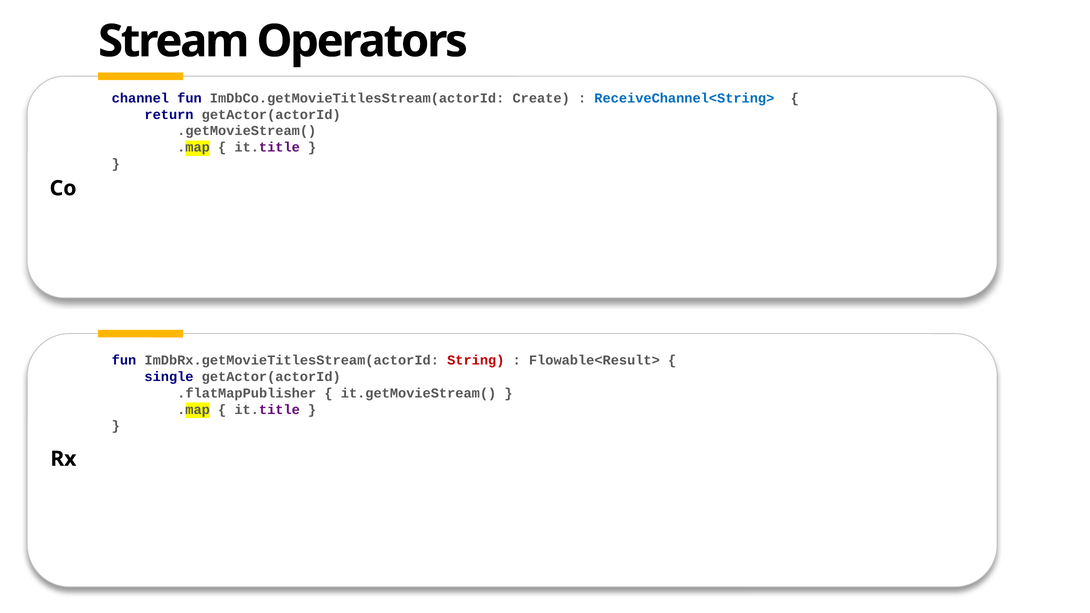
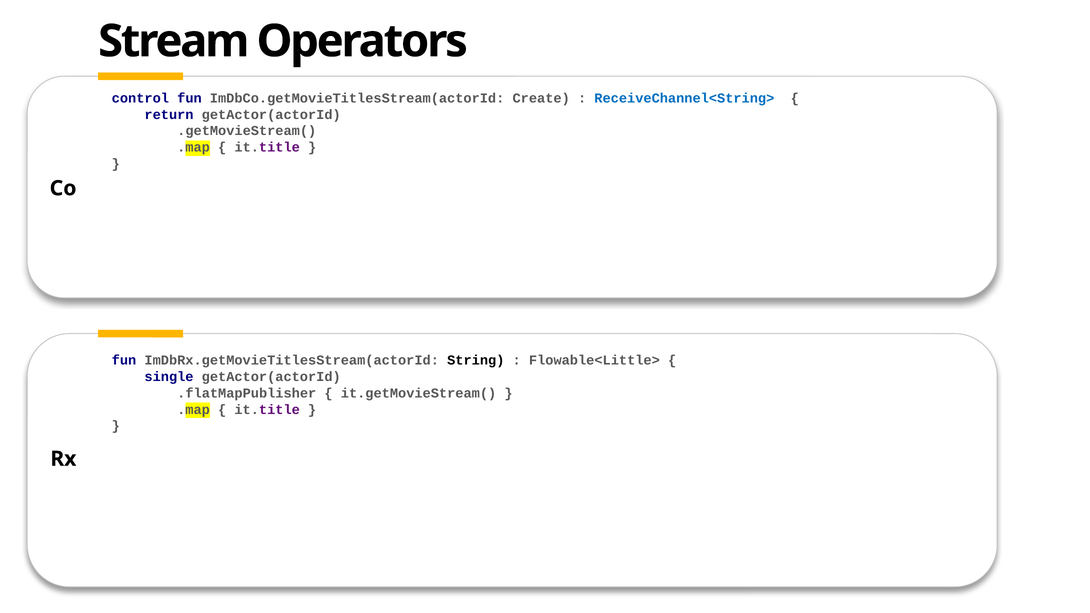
channel: channel -> control (140, 98)
String colour: red -> black (476, 361)
Flowable<Result>: Flowable<Result> -> Flowable<Little> (594, 361)
